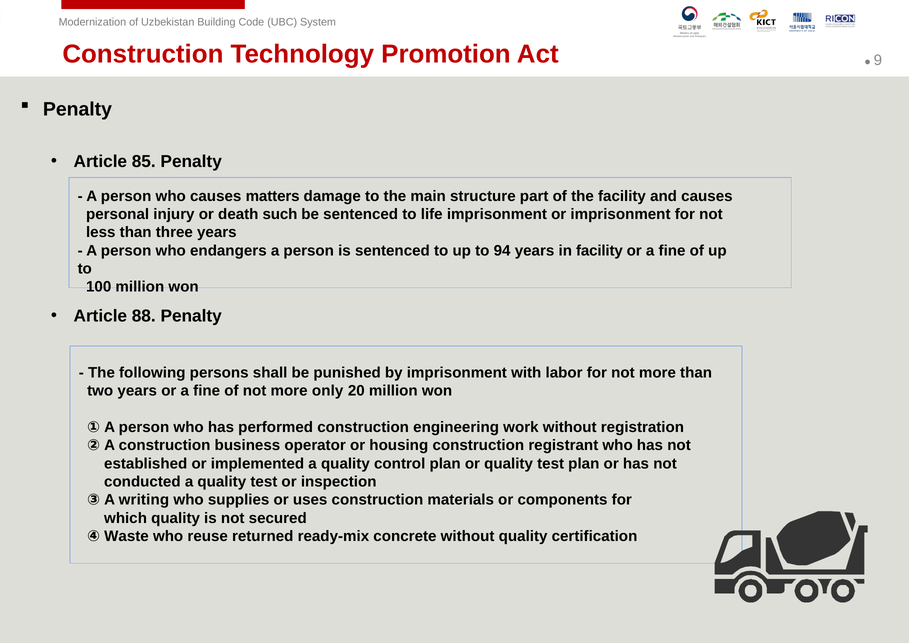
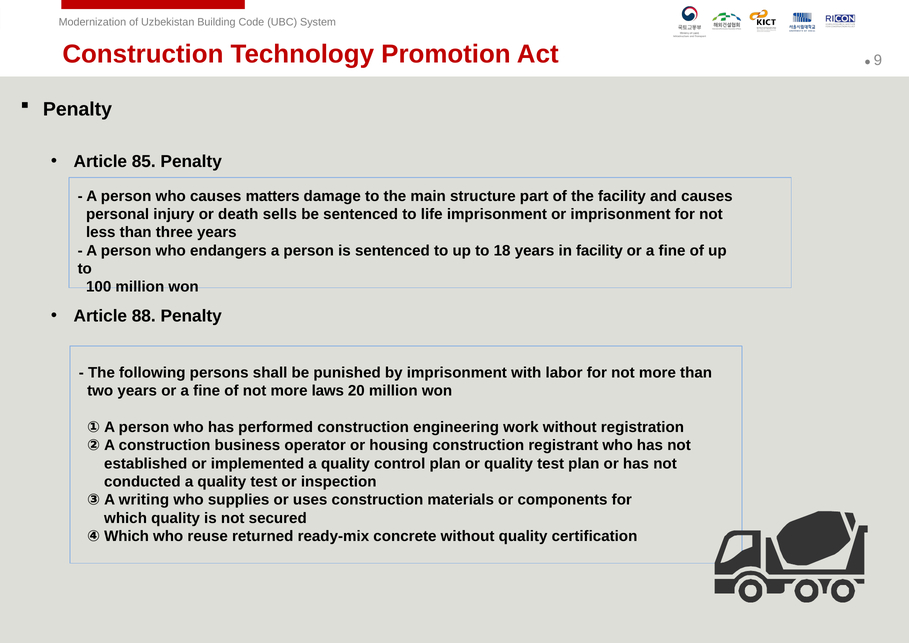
such: such -> sells (280, 214)
94: 94 -> 18 (502, 251)
only: only -> laws (328, 391)
④ Waste: Waste -> Which (127, 536)
